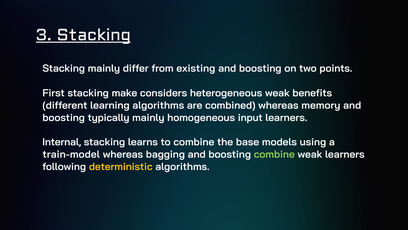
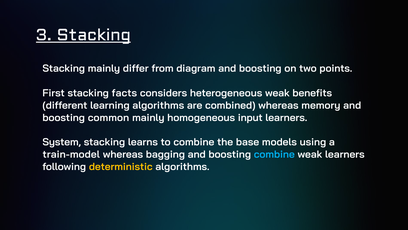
existing: existing -> diagram (196, 68)
make: make -> facts (124, 93)
typically: typically -> common (109, 117)
Internal: Internal -> System (62, 142)
combine colour: light green -> light blue (274, 154)
